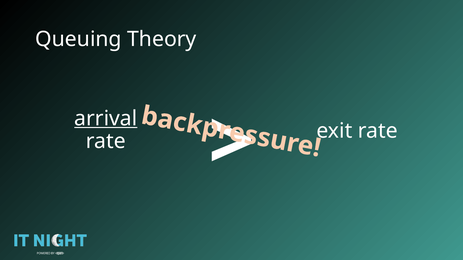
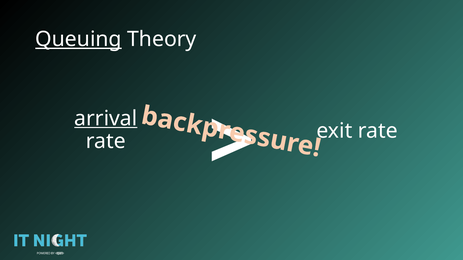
Queuing underline: none -> present (78, 39)
